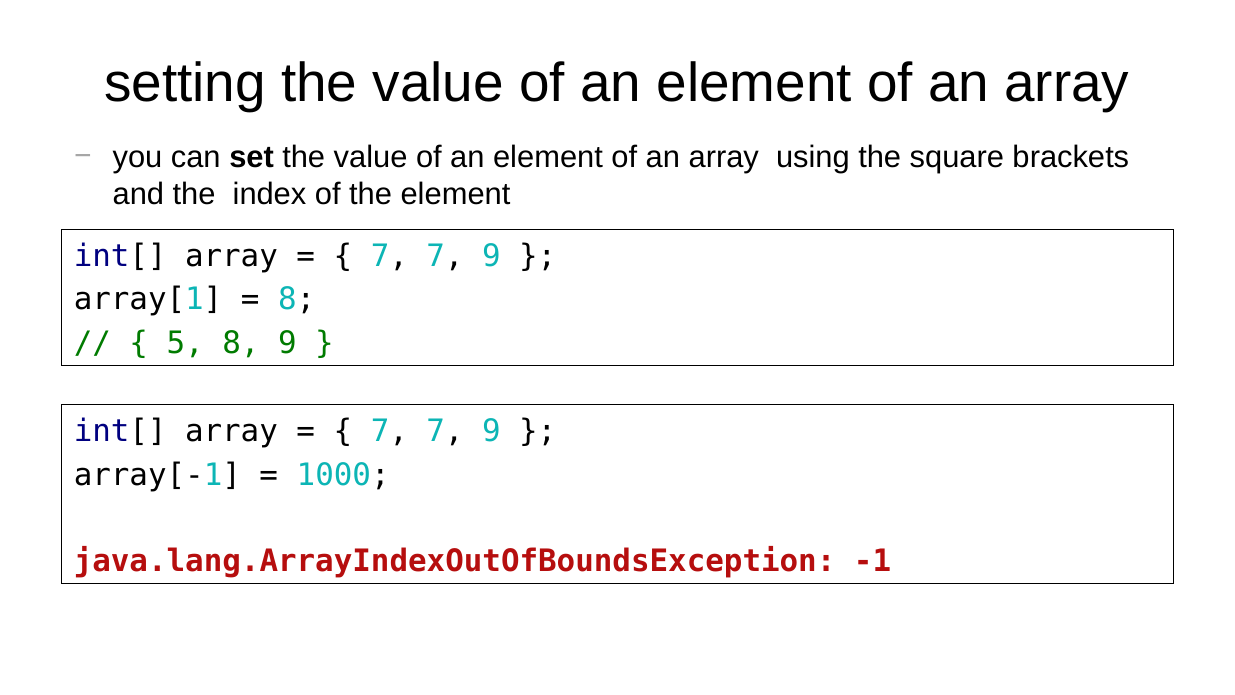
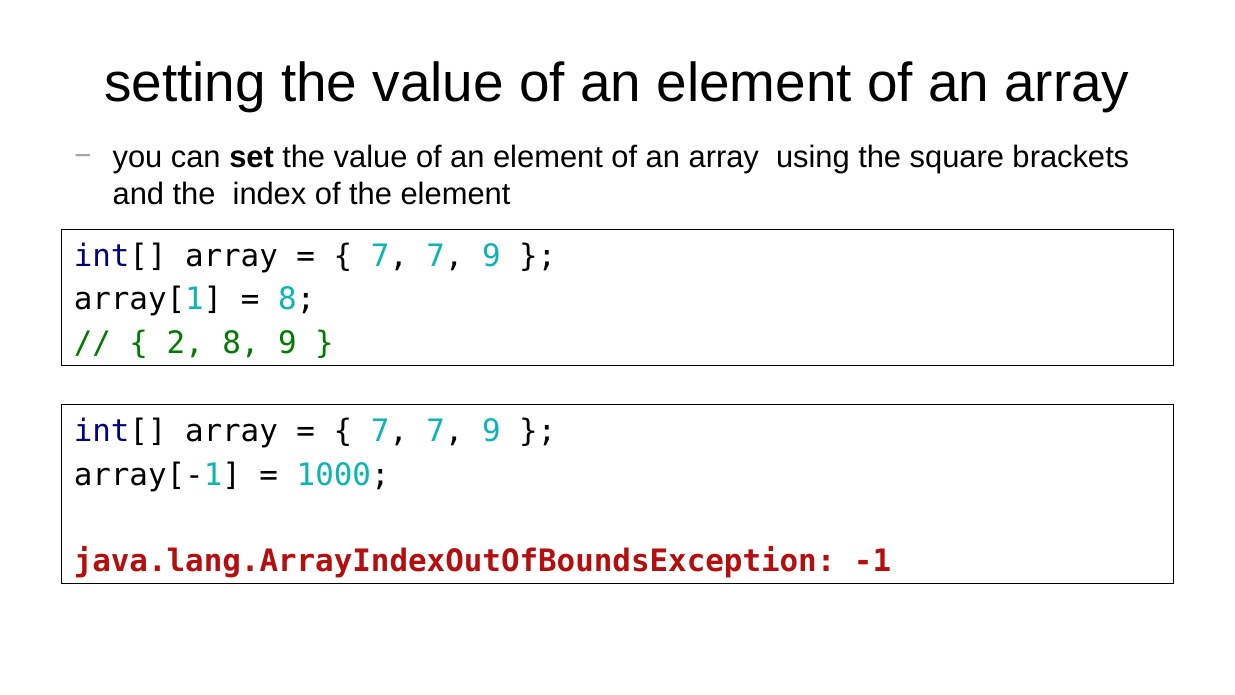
5: 5 -> 2 (185, 343)
